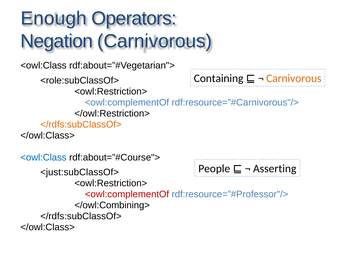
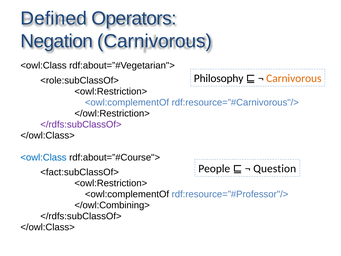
Enough: Enough -> Defined (54, 18)
Containing: Containing -> Philosophy (219, 78)
</rdfs:subClassOf> colour: orange -> purple (81, 124)
Asserting: Asserting -> Question (275, 168)
<just:subClassOf>: <just:subClassOf> -> <fact:subClassOf> (80, 172)
<owl:complementOf colour: red -> black (127, 194)
